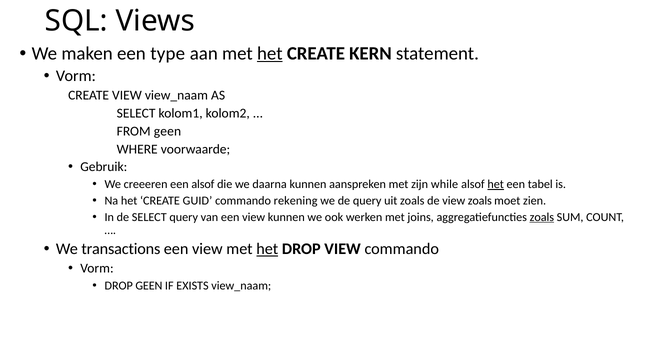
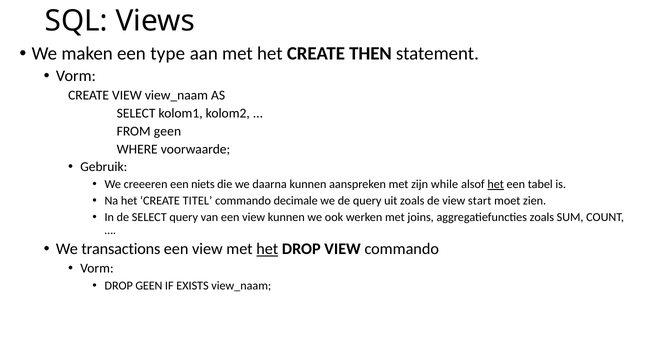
het underline: present -> none (270, 54)
KERN: KERN -> THEN (370, 54)
een alsof: alsof -> niets (203, 184)
GUID: GUID -> TITEL (197, 201)
rekening: rekening -> decimale (296, 201)
view zoals: zoals -> start (480, 201)
zoals underline: present -> none (542, 217)
